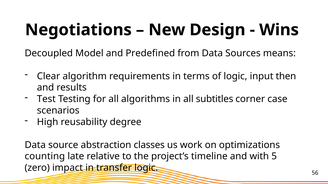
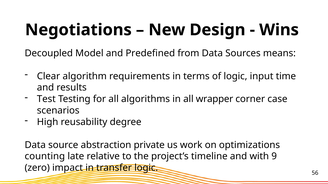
then: then -> time (286, 76)
subtitles: subtitles -> wrapper (215, 99)
classes: classes -> private (149, 145)
5: 5 -> 9 (274, 157)
